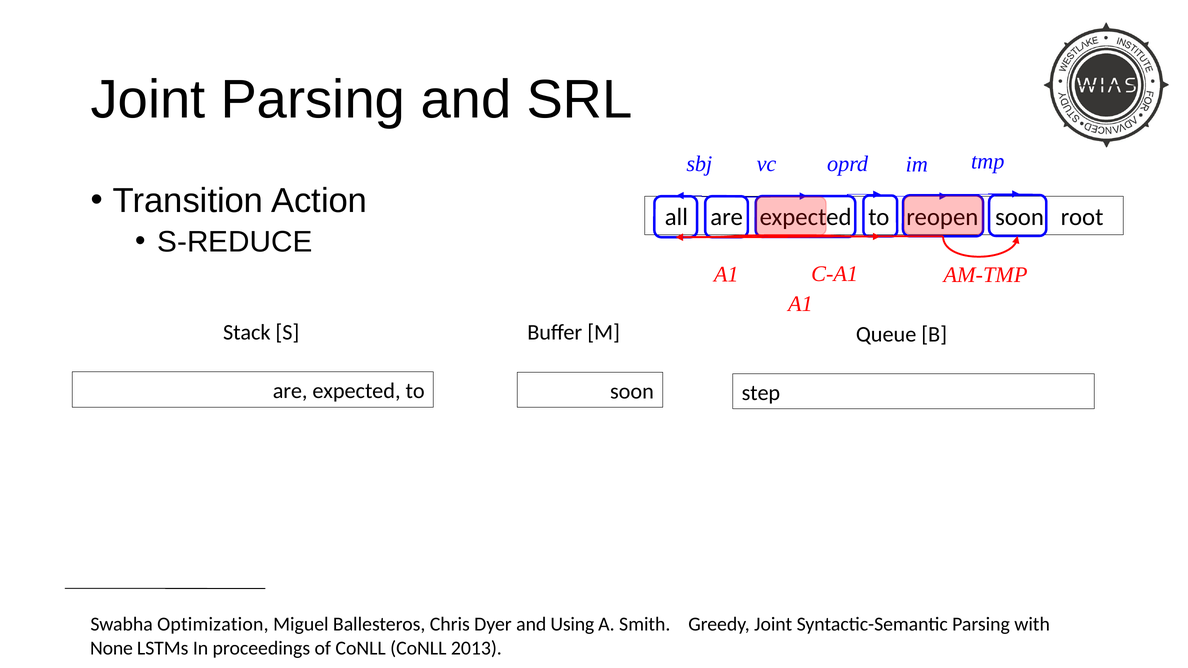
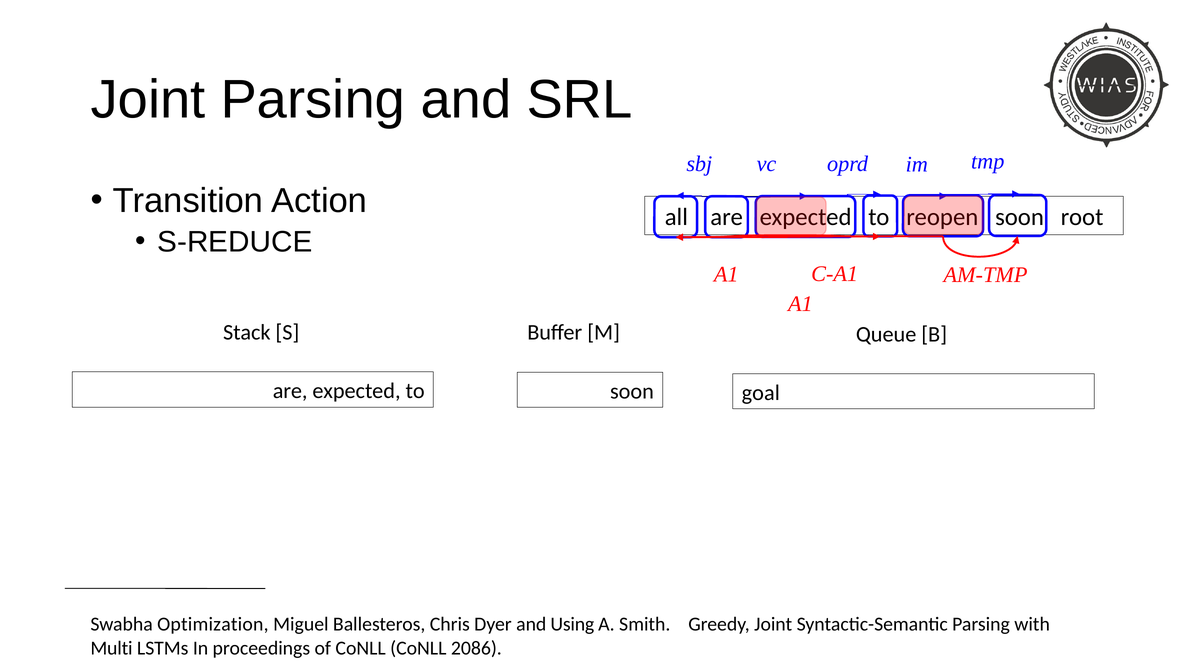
step: step -> goal (761, 393)
None: None -> Multi (112, 648)
2013: 2013 -> 2086 (476, 648)
